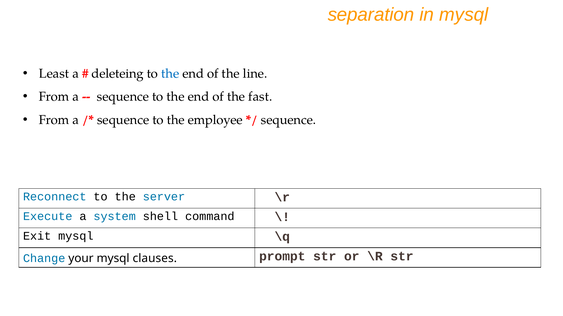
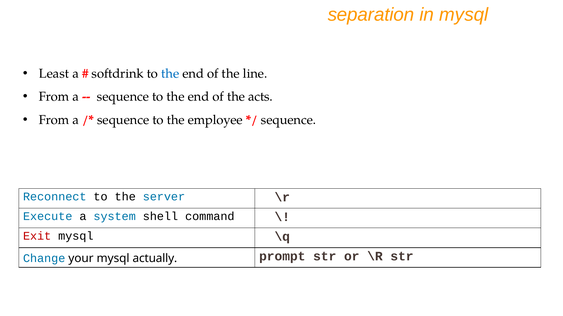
deleteing: deleteing -> softdrink (118, 74)
fast: fast -> acts (261, 97)
Exit colour: black -> red (37, 236)
clauses: clauses -> actually (155, 259)
